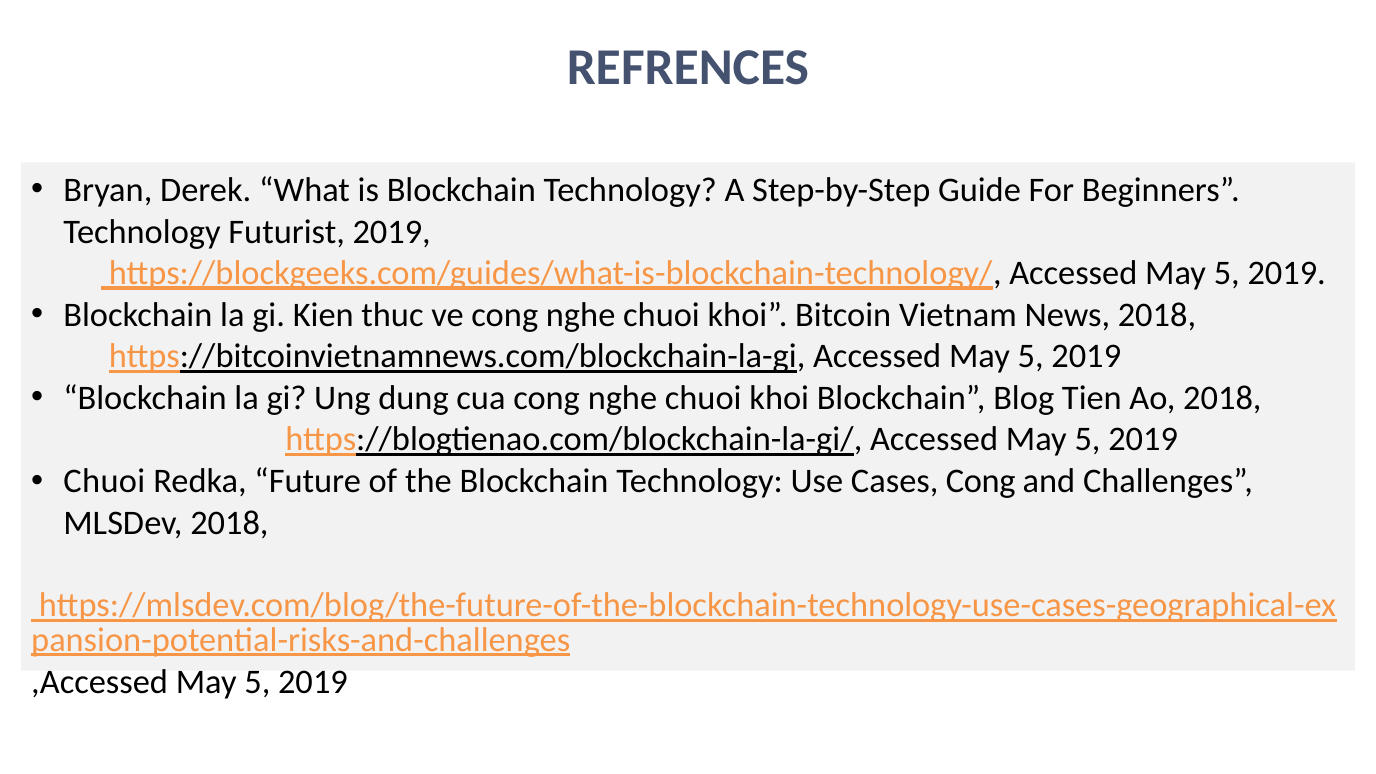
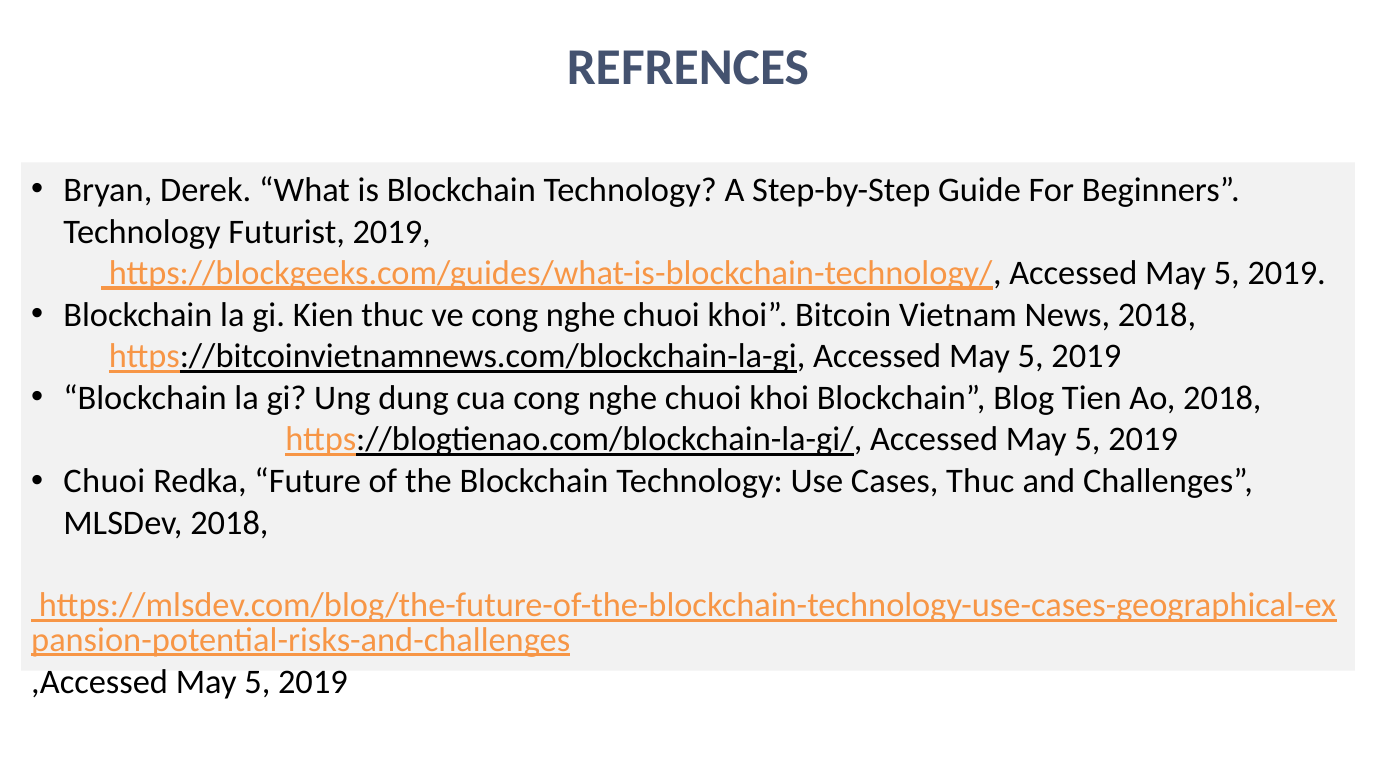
Cases Cong: Cong -> Thuc (980, 482)
